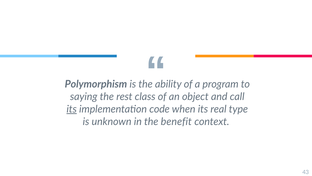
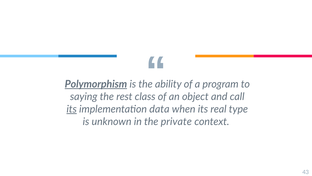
Polymorphism underline: none -> present (96, 84)
code: code -> data (159, 109)
benefit: benefit -> private (176, 121)
